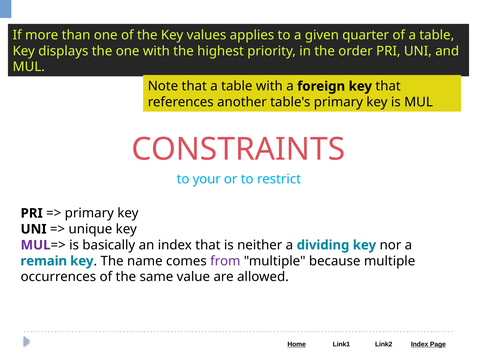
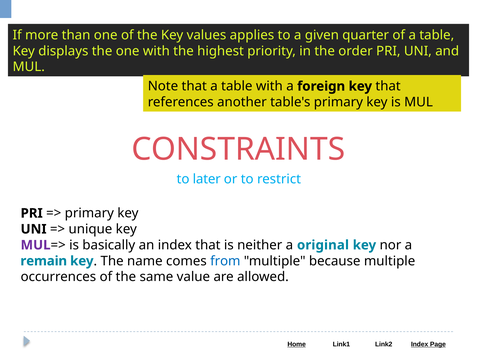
your: your -> later (207, 179)
dividing: dividing -> original (323, 245)
from colour: purple -> blue (225, 261)
